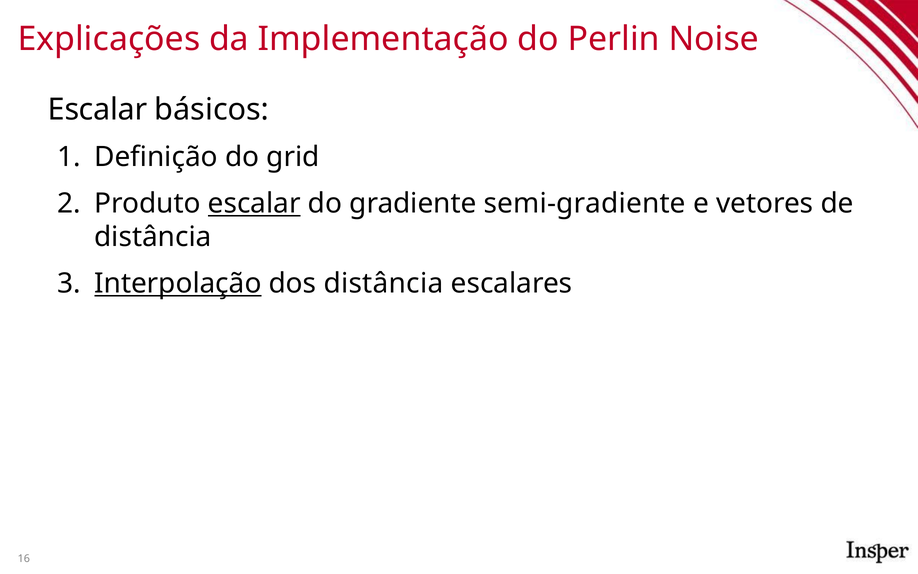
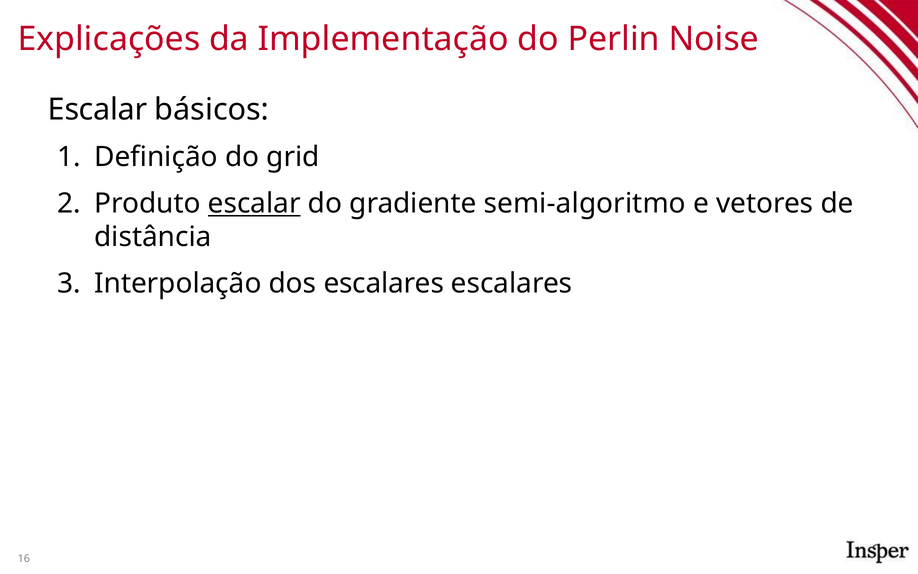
semi-gradiente: semi-gradiente -> semi-algoritmo (585, 203)
Interpolação underline: present -> none (178, 283)
dos distância: distância -> escalares (384, 283)
